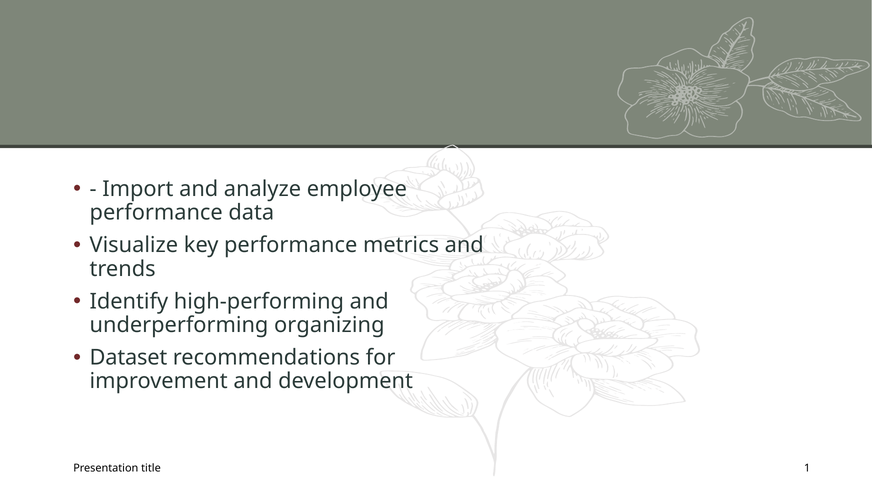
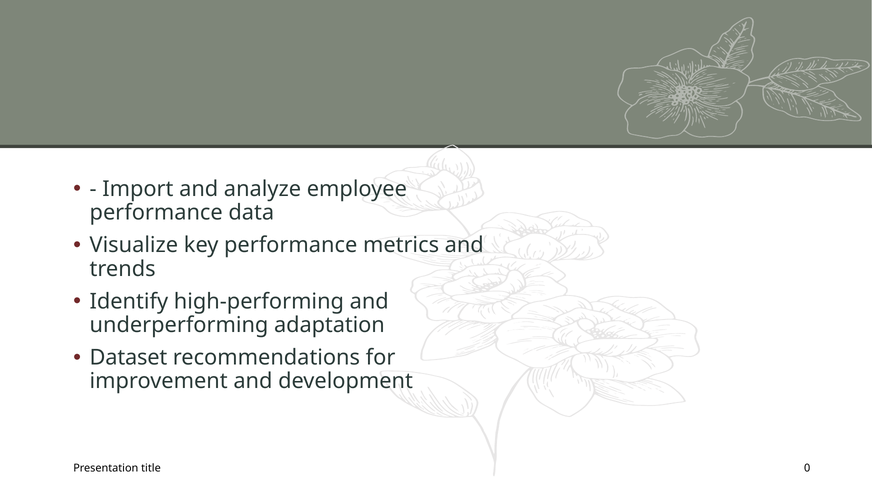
organizing: organizing -> adaptation (329, 325)
1: 1 -> 0 (807, 468)
